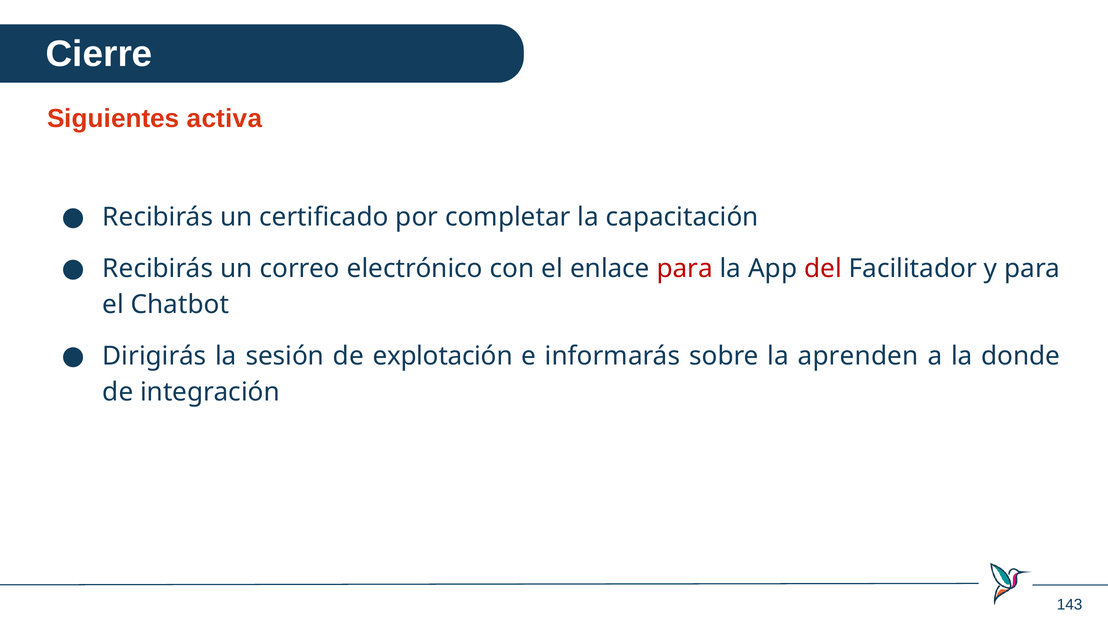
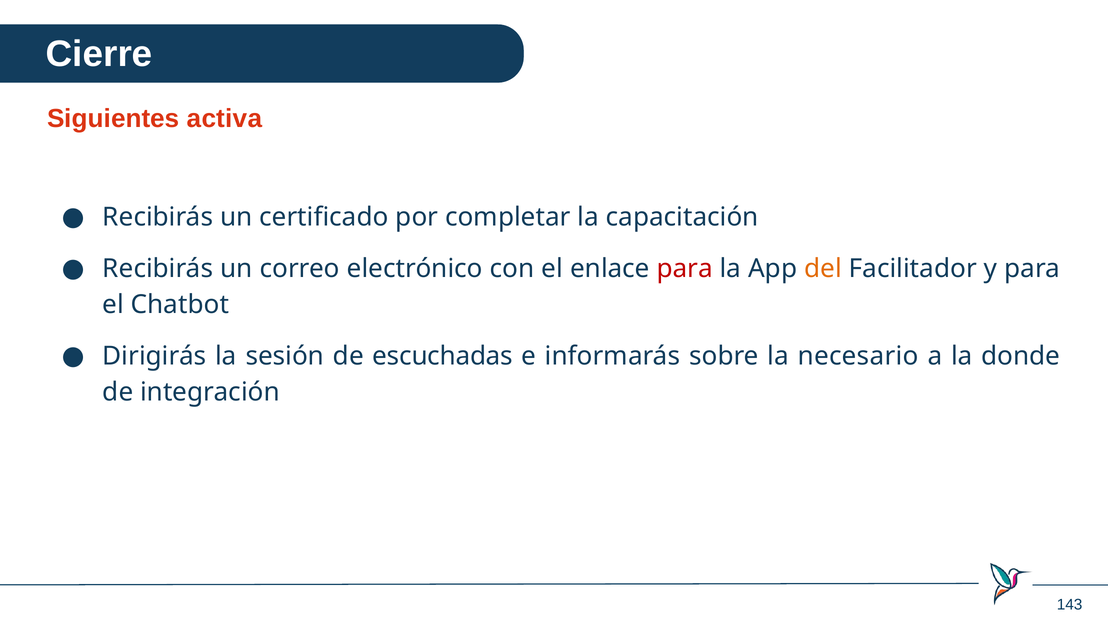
del colour: red -> orange (823, 269)
explotación: explotación -> escuchadas (443, 356)
aprenden: aprenden -> necesario (858, 356)
